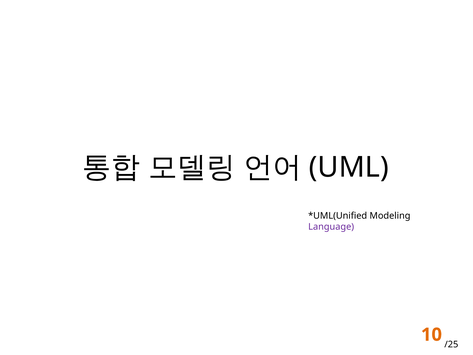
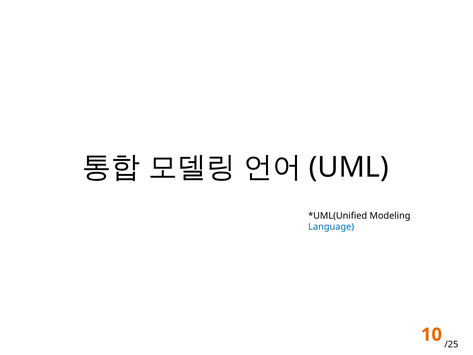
Language colour: purple -> blue (331, 227)
